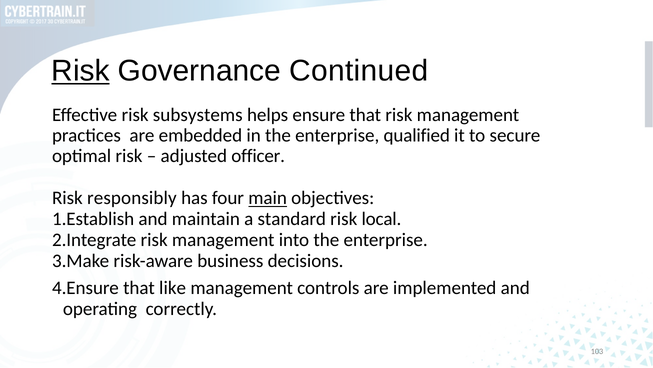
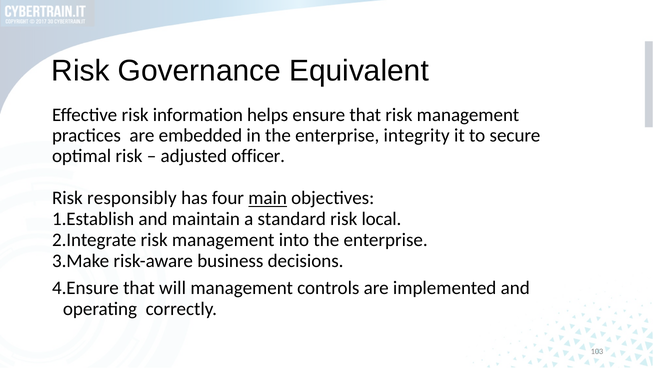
Risk underline: present -> none (81, 71)
Continued: Continued -> Equivalent (359, 71)
subsystems: subsystems -> information (198, 114)
qualified: qualified -> integrity (417, 135)
like: like -> will (173, 288)
